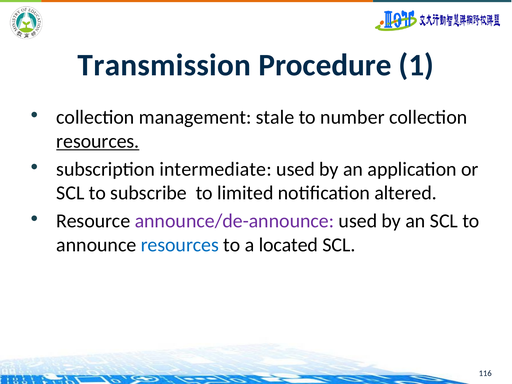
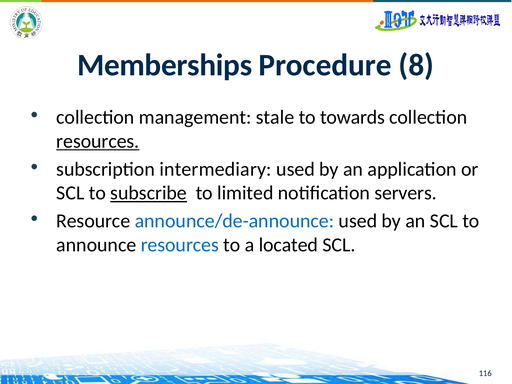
Transmission: Transmission -> Memberships (165, 65)
1: 1 -> 8 (416, 65)
number: number -> towards (353, 117)
intermediate: intermediate -> intermediary (215, 169)
subscribe underline: none -> present (149, 193)
altered: altered -> servers (406, 193)
announce/de-announce colour: purple -> blue (234, 221)
